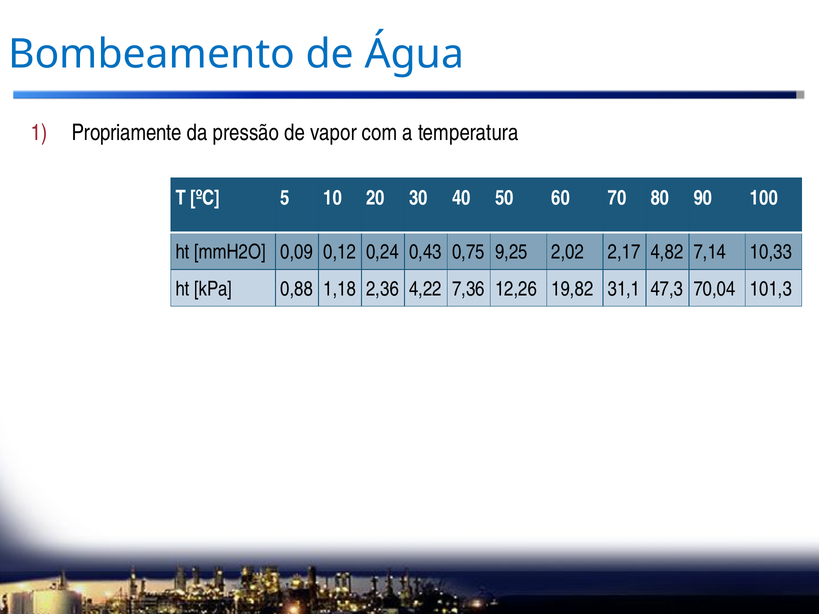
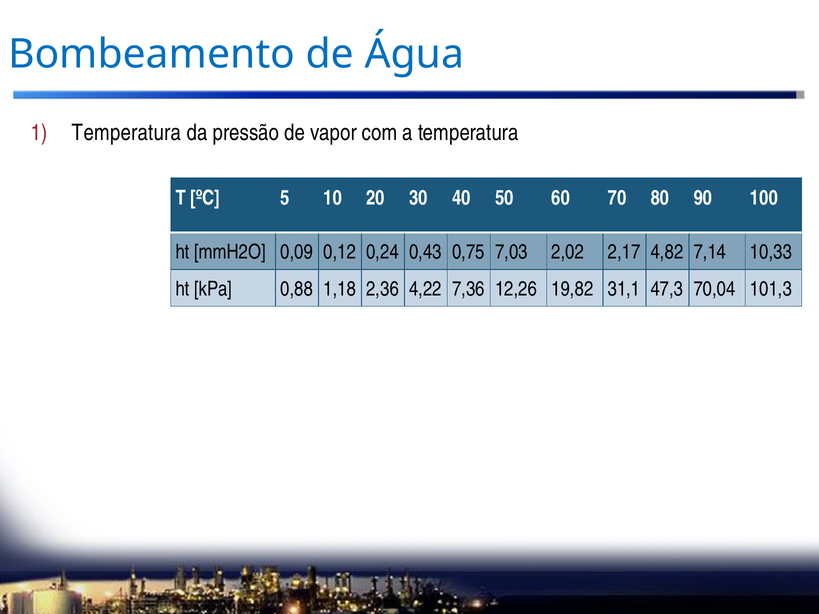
Propriamente: Propriamente -> Temperatura (127, 133)
9,25: 9,25 -> 7,03 (511, 252)
